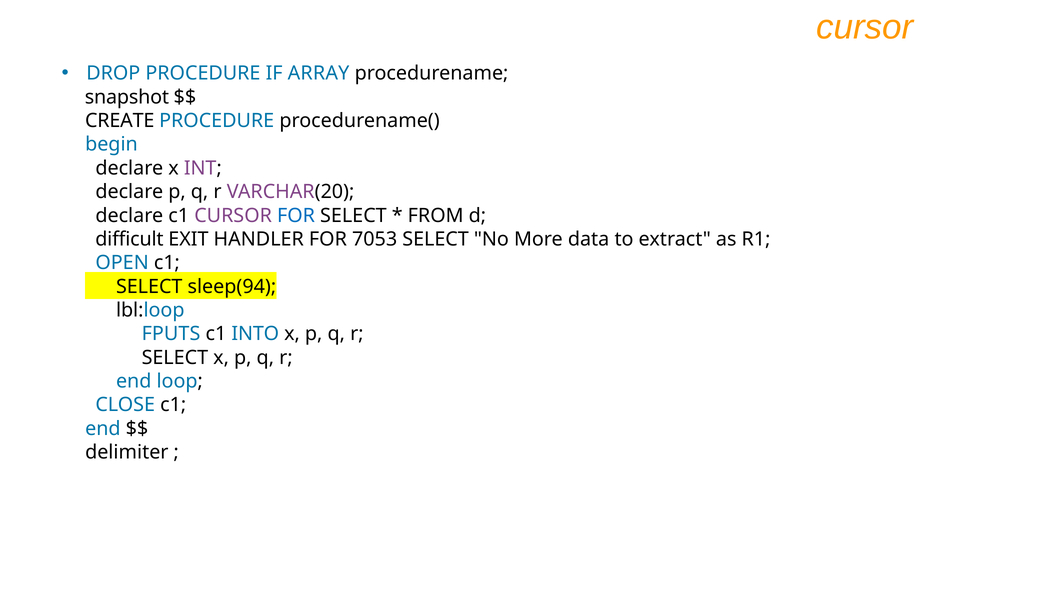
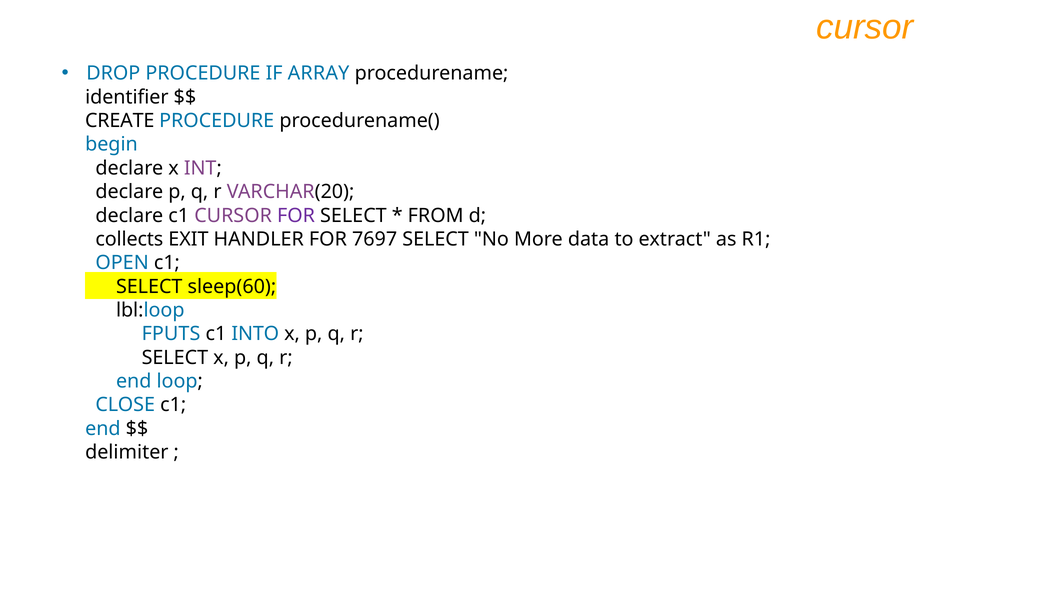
snapshot: snapshot -> identifier (127, 97)
FOR colour: blue -> purple (296, 216)
difficult: difficult -> collects (129, 239)
7053: 7053 -> 7697 (375, 239)
sleep(94: sleep(94 -> sleep(60 (232, 287)
